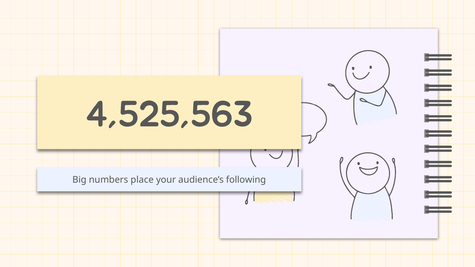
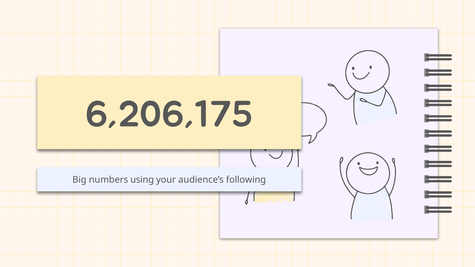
4,525,563: 4,525,563 -> 6,206,175 (169, 115)
place: place -> using (142, 180)
